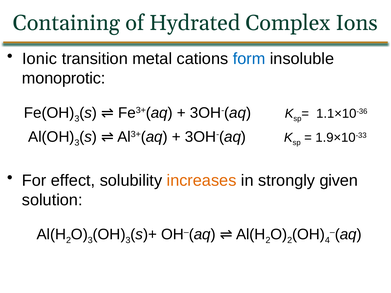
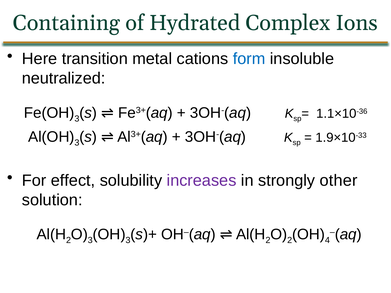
Ionic: Ionic -> Here (40, 59)
monoprotic: monoprotic -> neutralized (64, 78)
increases colour: orange -> purple (202, 181)
given: given -> other (339, 181)
